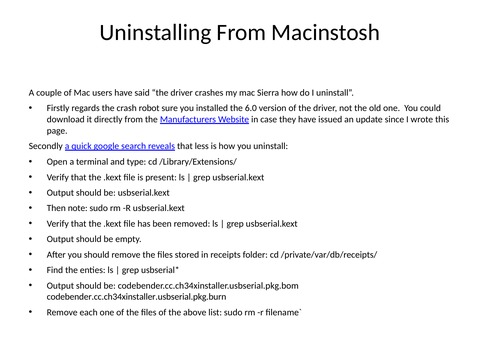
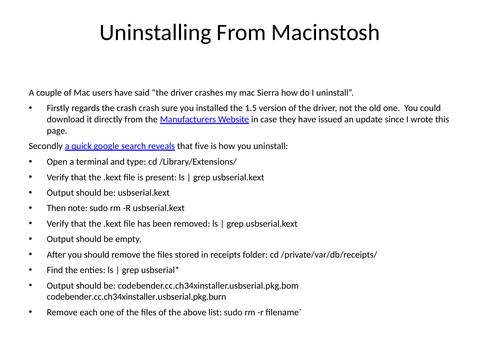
crash robot: robot -> crash (149, 108)
6.0: 6.0 -> 1.5 (251, 108)
less: less -> five (202, 146)
